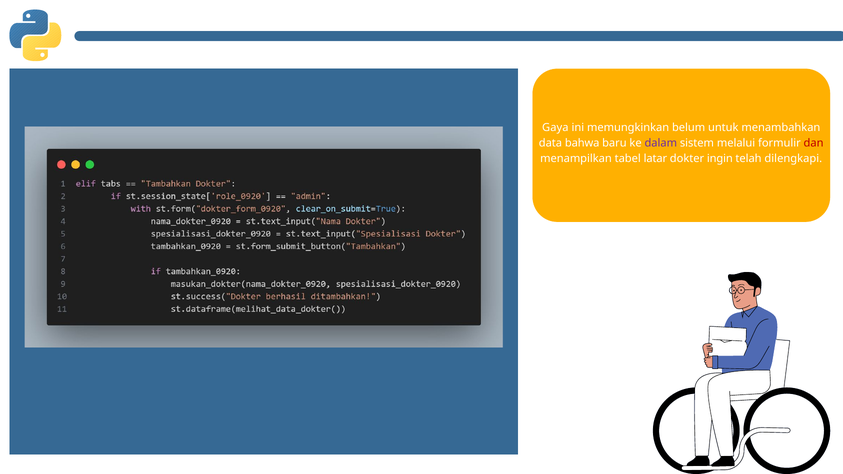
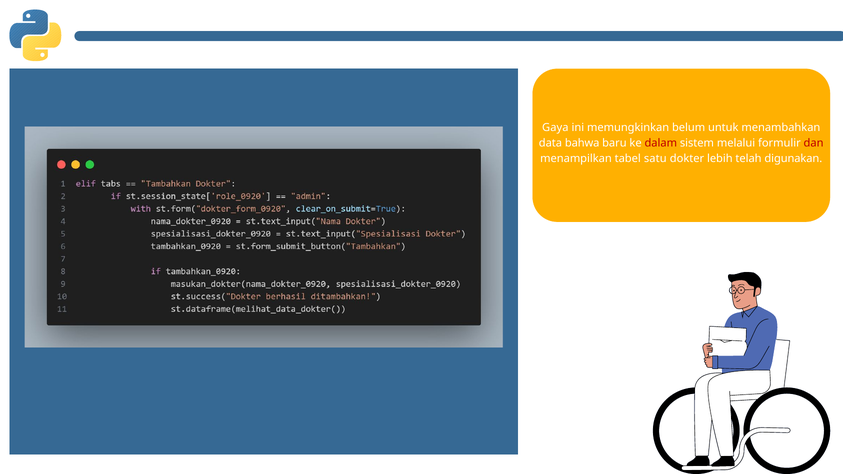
dalam colour: purple -> red (661, 143)
latar: latar -> satu (655, 159)
ingin: ingin -> lebih (720, 159)
dilengkapi: dilengkapi -> digunakan (793, 159)
